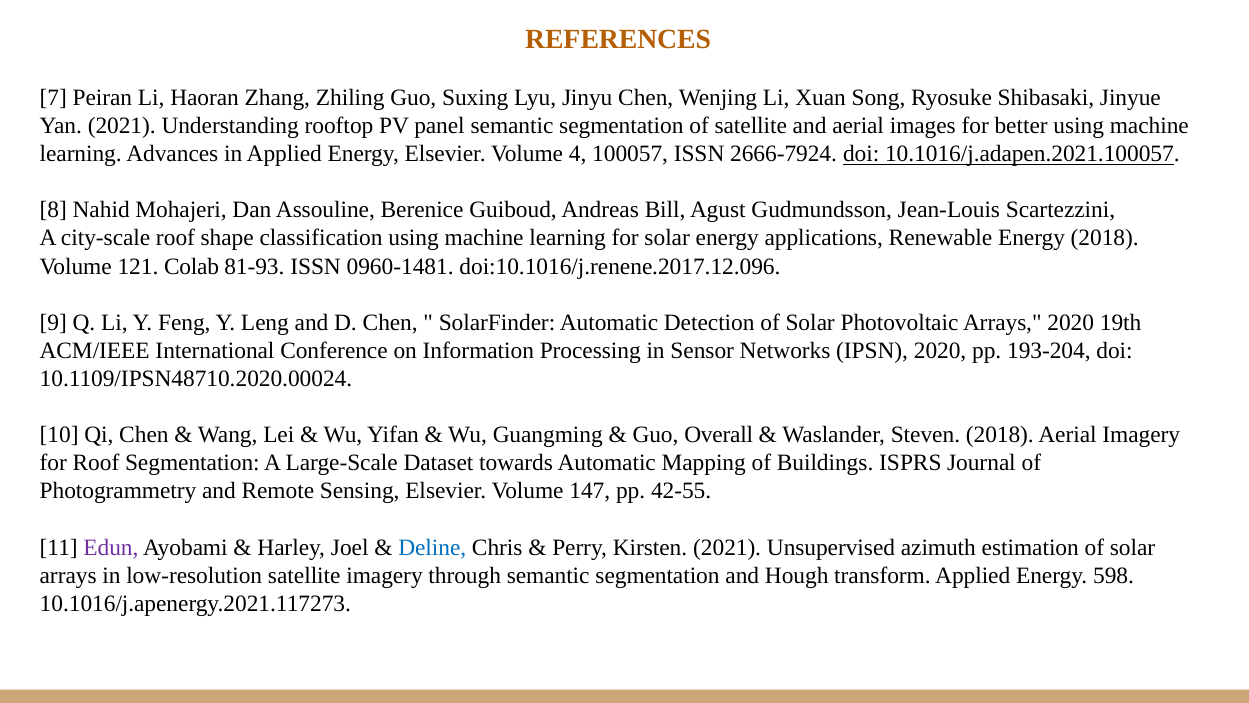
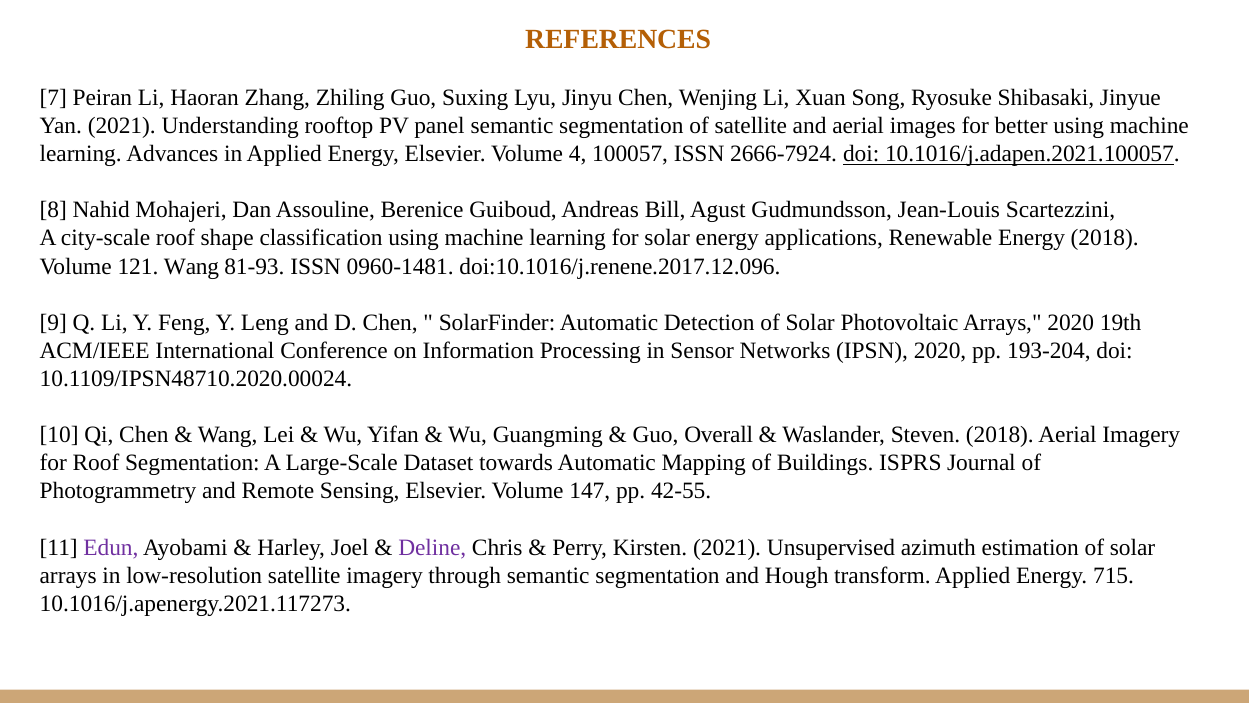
121 Colab: Colab -> Wang (192, 266)
Deline colour: blue -> purple (432, 547)
598: 598 -> 715 (1114, 575)
